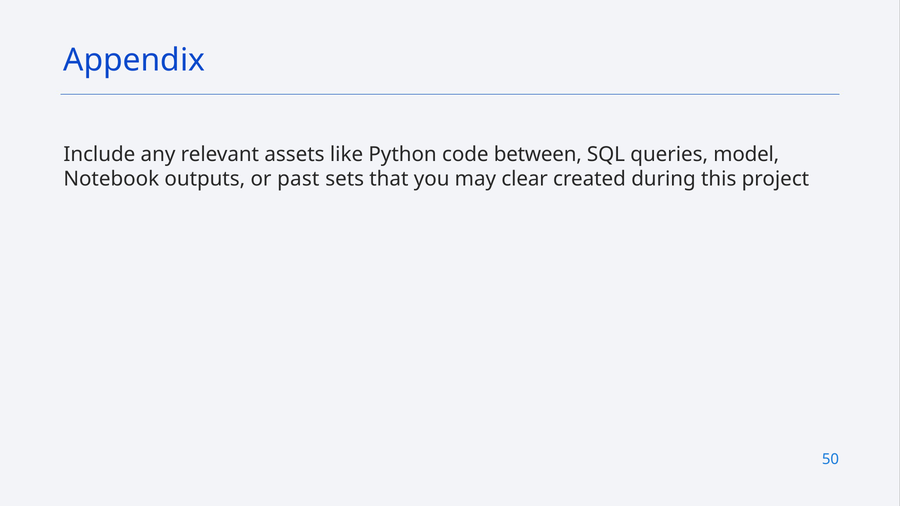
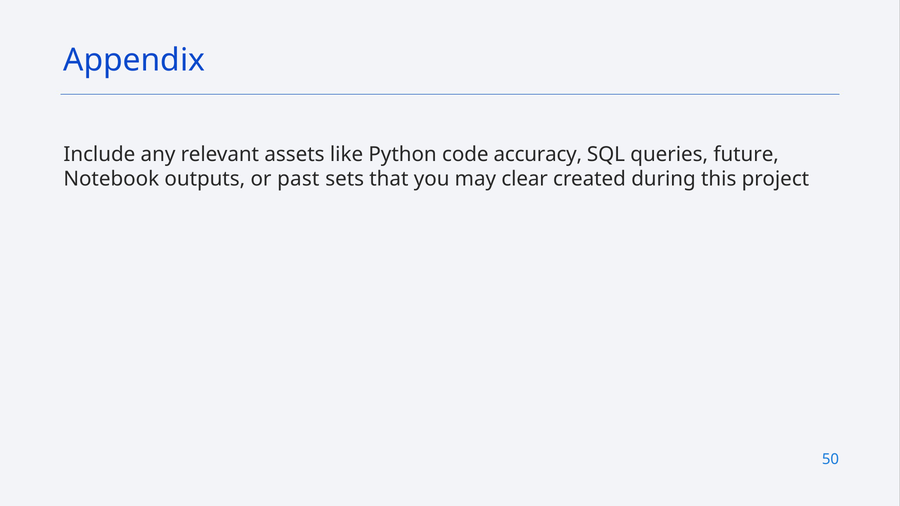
between: between -> accuracy (538, 154)
model: model -> future (746, 154)
